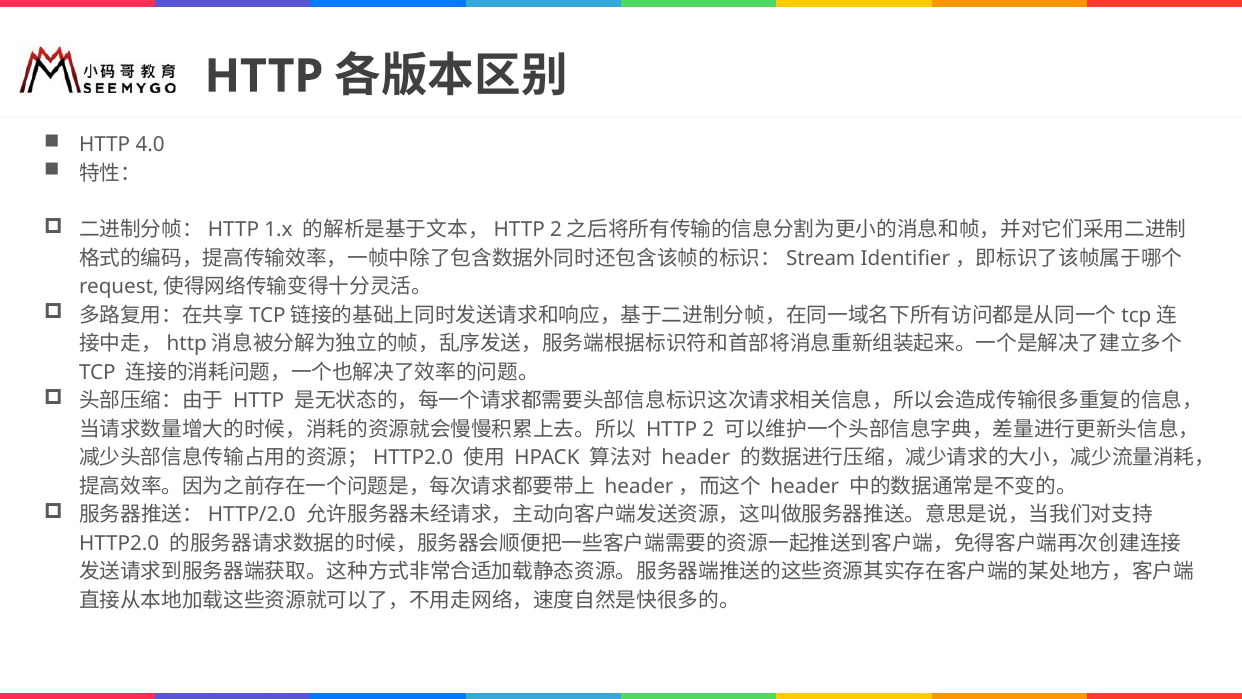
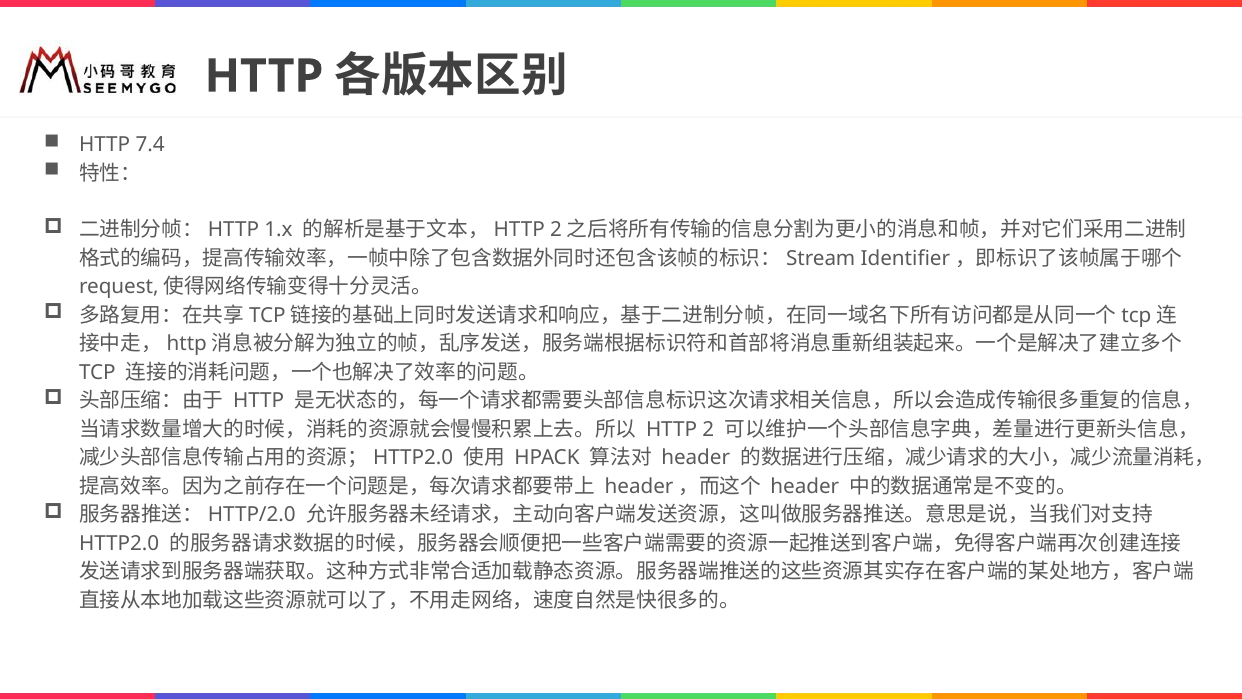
4.0: 4.0 -> 7.4 (150, 145)
